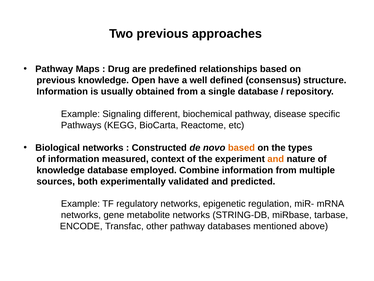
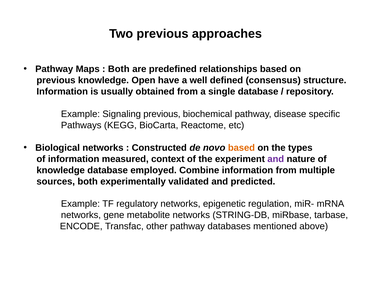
Drug: Drug -> Both (119, 69)
Signaling different: different -> previous (162, 114)
and colour: orange -> purple (276, 159)
